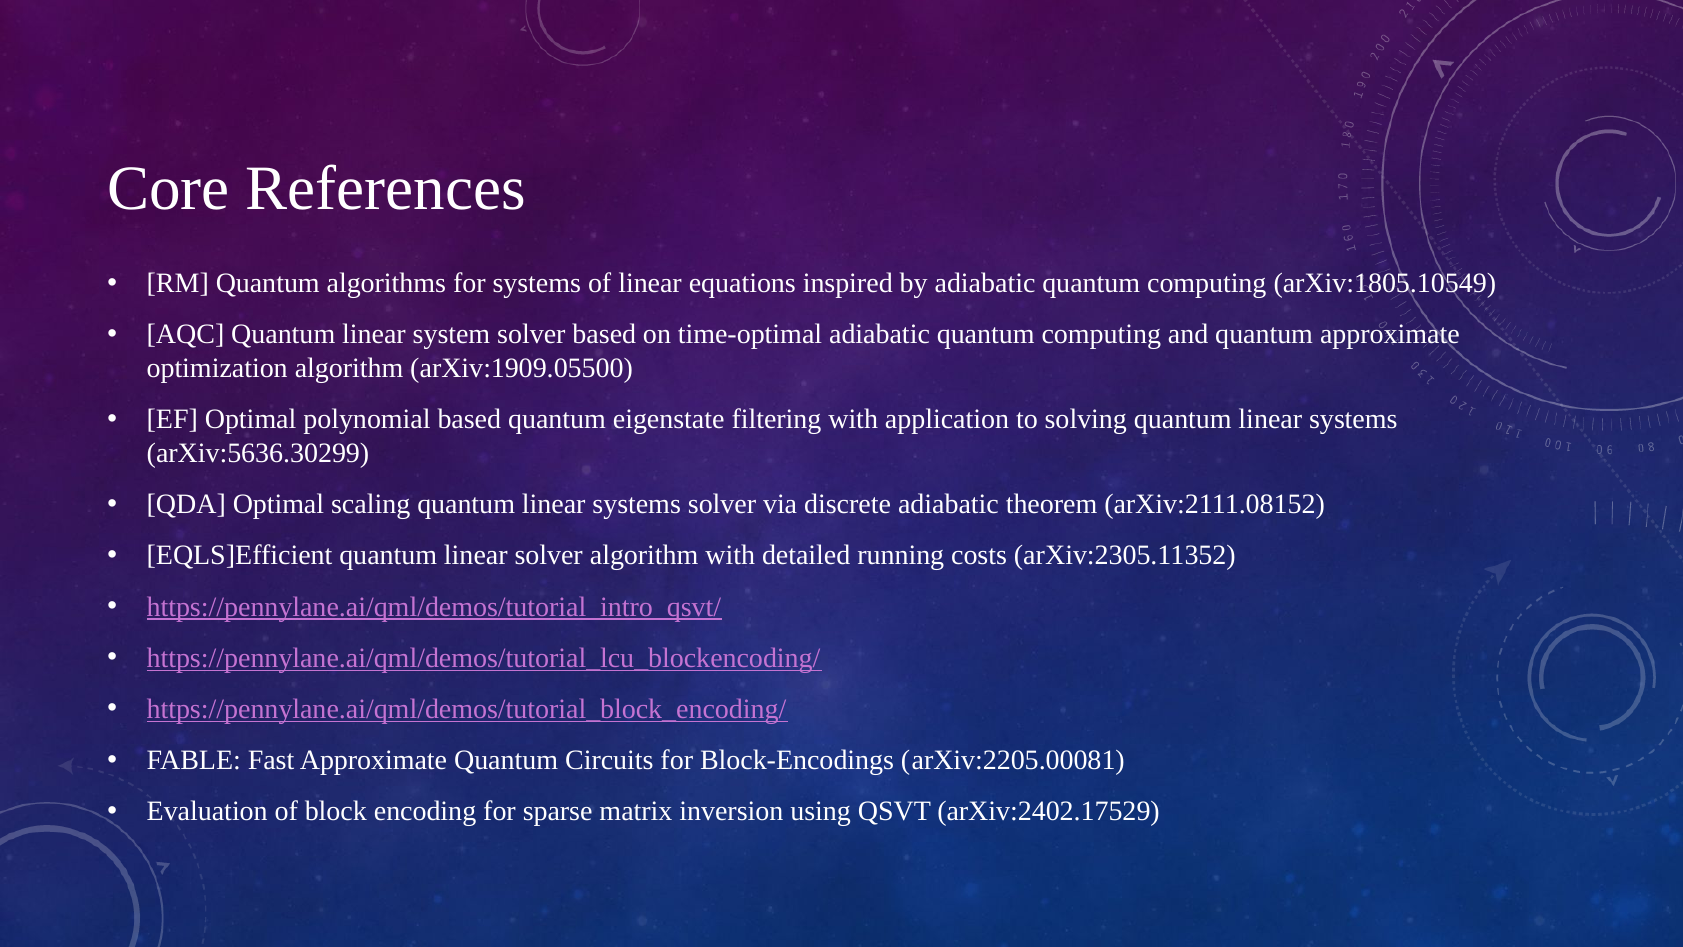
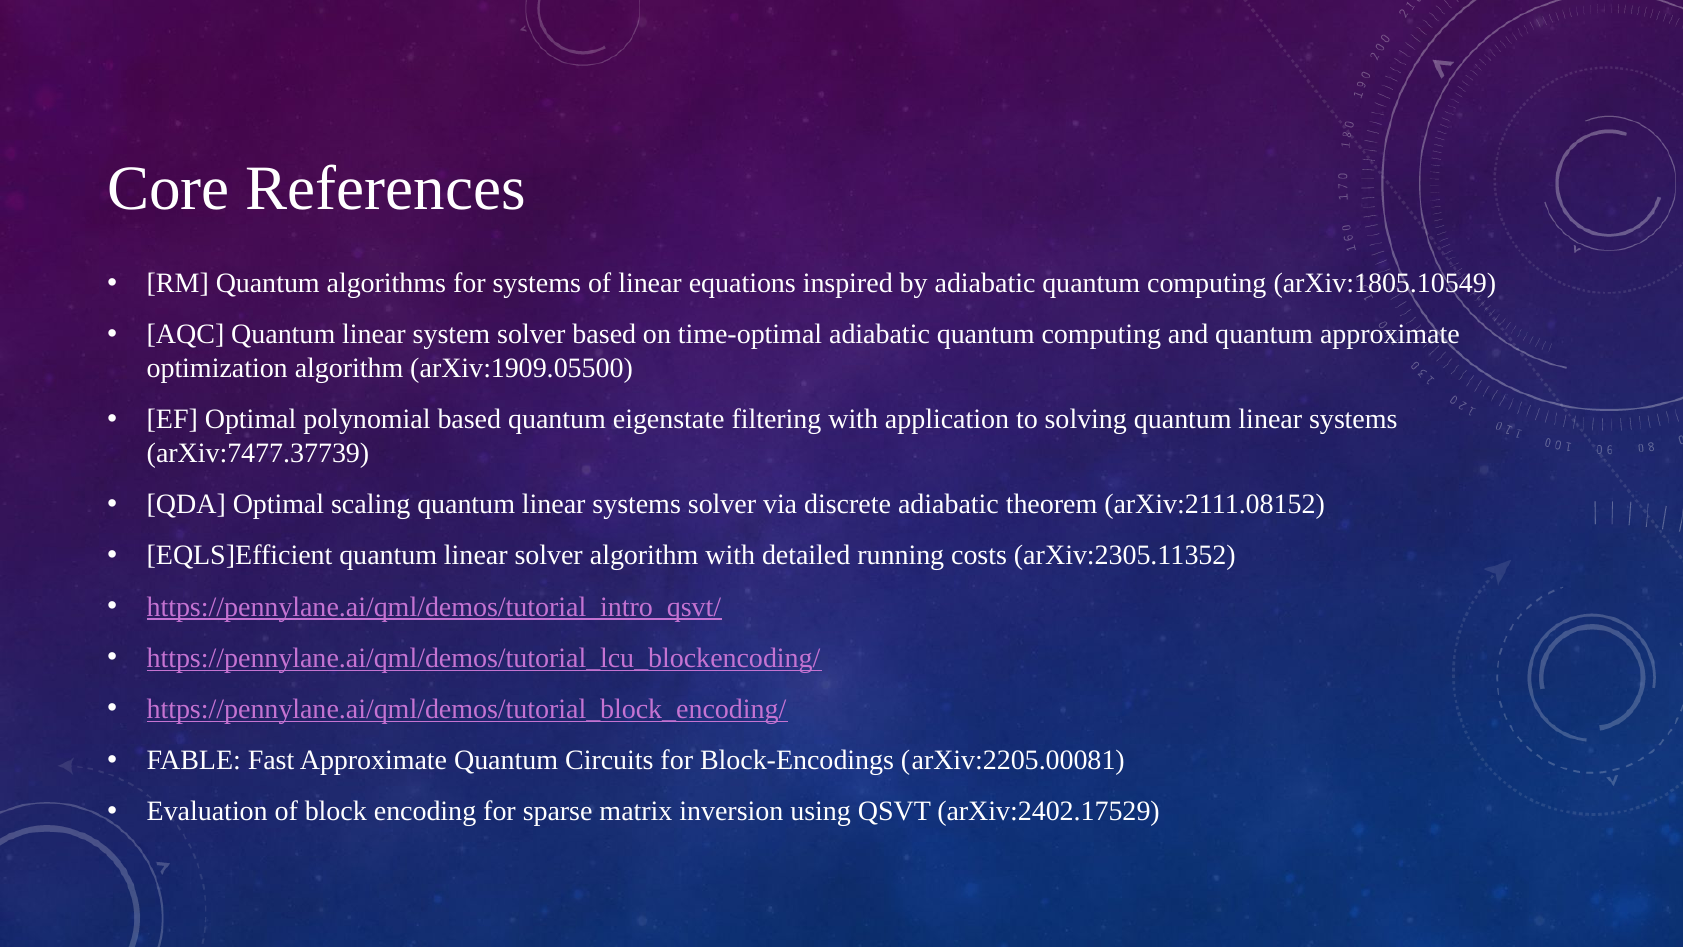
arXiv:5636.30299: arXiv:5636.30299 -> arXiv:7477.37739 (258, 453)
